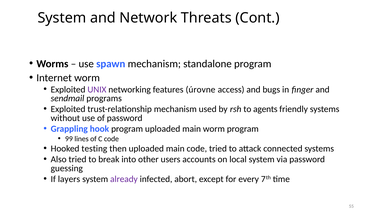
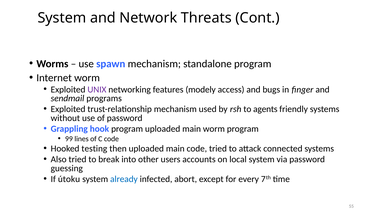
úrovne: úrovne -> modely (201, 89)
layers: layers -> útoku (69, 179)
already colour: purple -> blue (124, 179)
